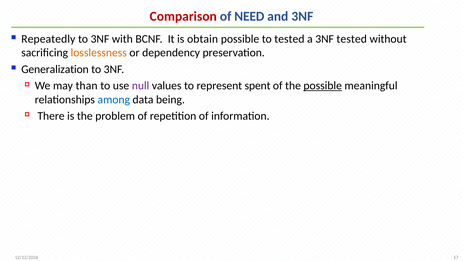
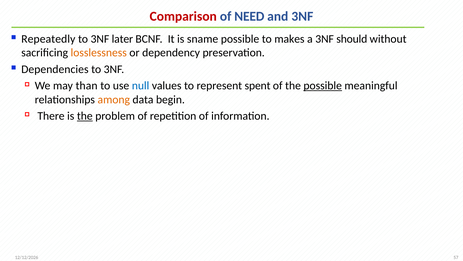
with: with -> later (122, 39)
obtain: obtain -> sname (203, 39)
to tested: tested -> makes (289, 39)
3NF tested: tested -> should (352, 39)
Generalization: Generalization -> Dependencies (55, 69)
null colour: purple -> blue (141, 86)
among colour: blue -> orange (114, 100)
being: being -> begin (170, 100)
the underline: none -> present (85, 116)
